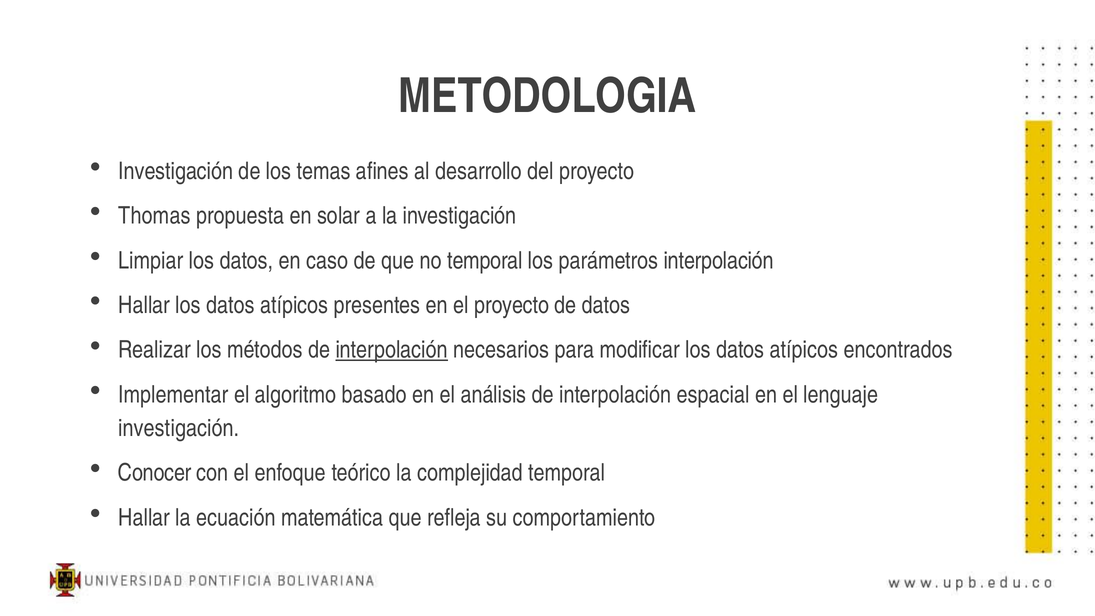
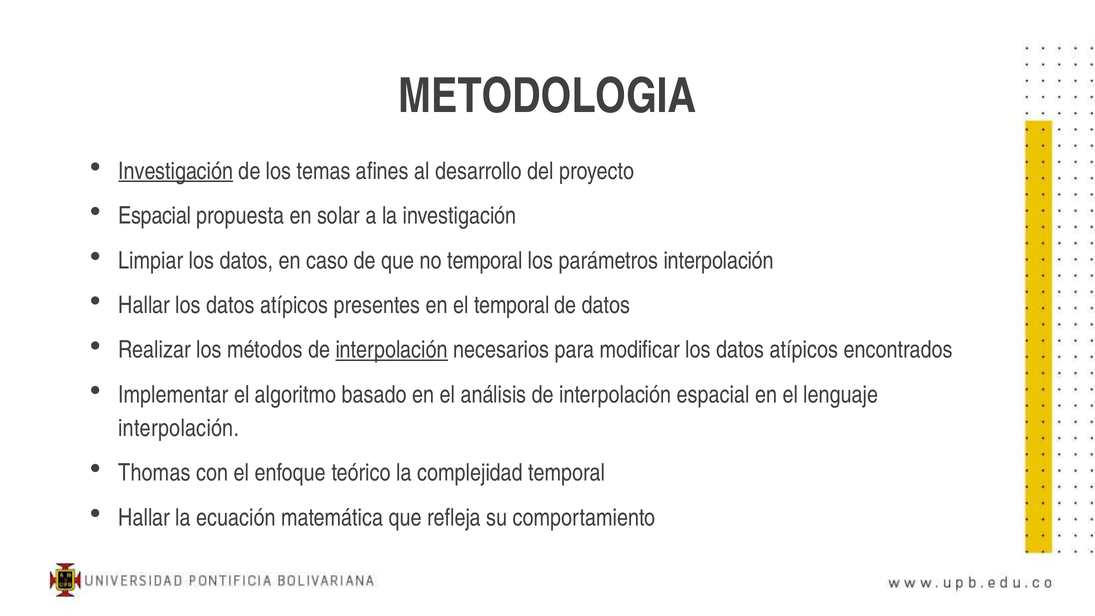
Investigación underline: none -> present (176, 171)
Thomas: Thomas -> Espacial (155, 216)
el proyecto: proyecto -> temporal (512, 305)
investigación: investigación -> interpolación (179, 428)
Conocer: Conocer -> Thomas (154, 473)
